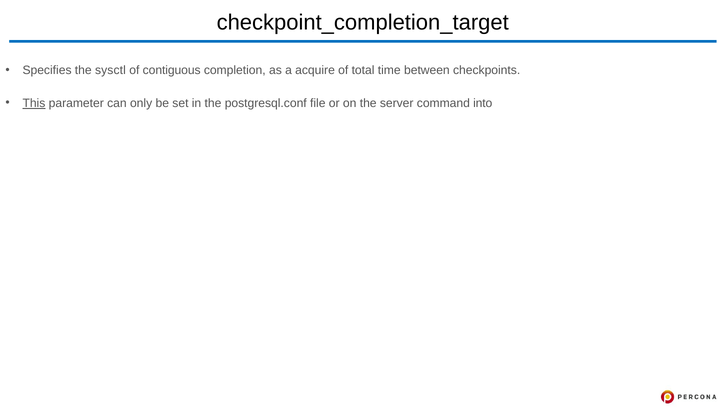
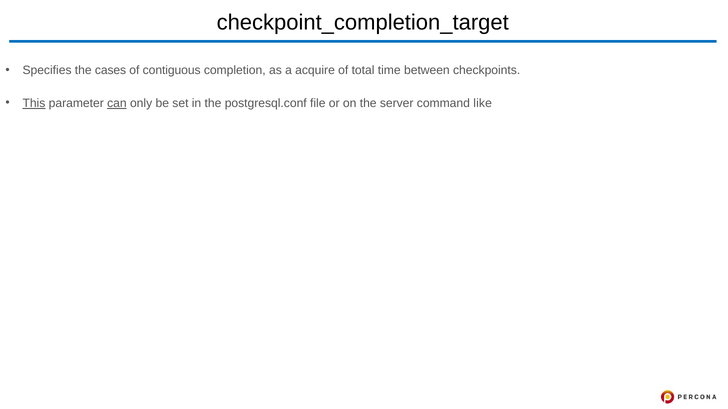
sysctl: sysctl -> cases (111, 70)
can underline: none -> present (117, 103)
into: into -> like (483, 103)
